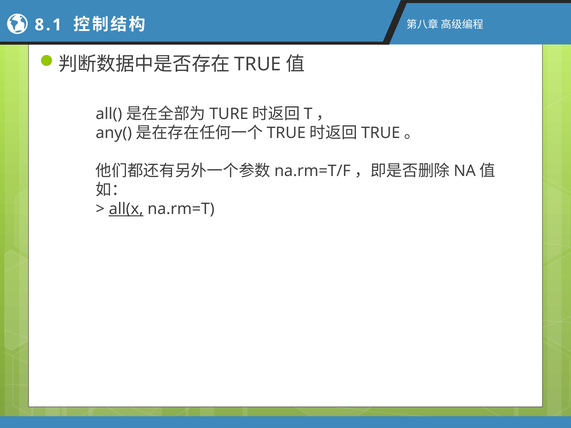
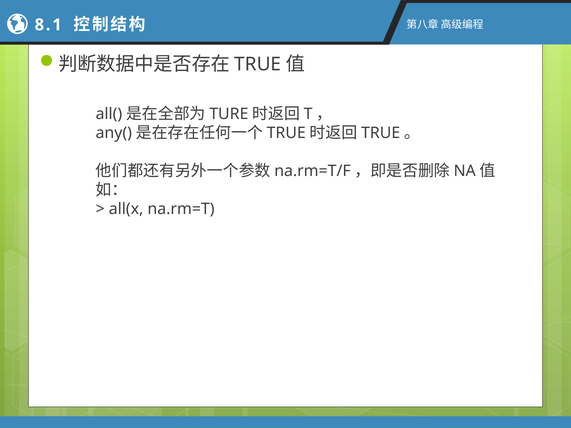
all(x underline: present -> none (126, 209)
